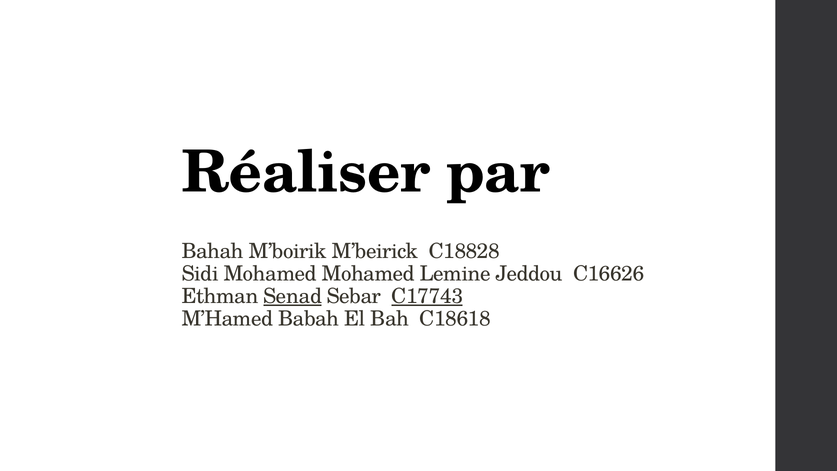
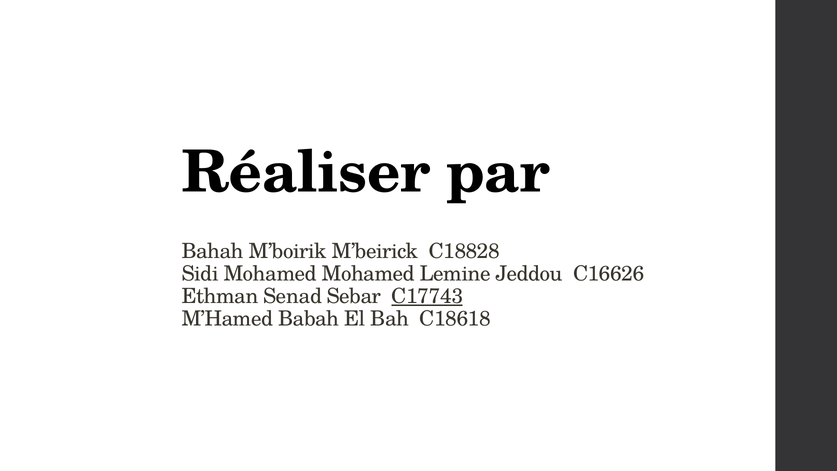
Senad underline: present -> none (293, 296)
